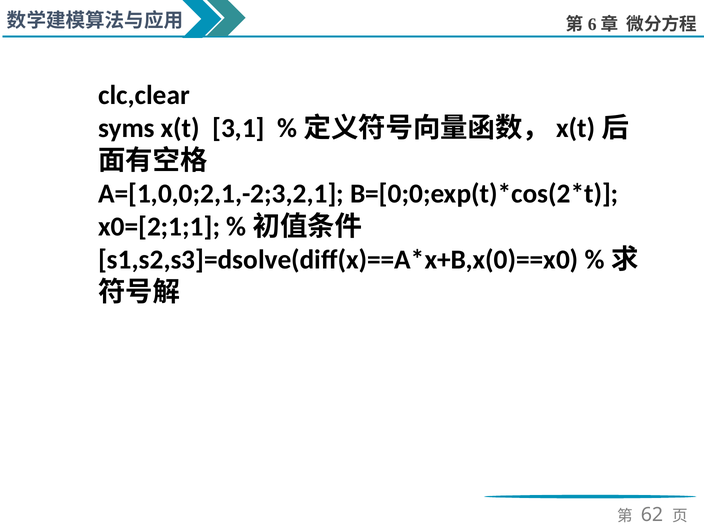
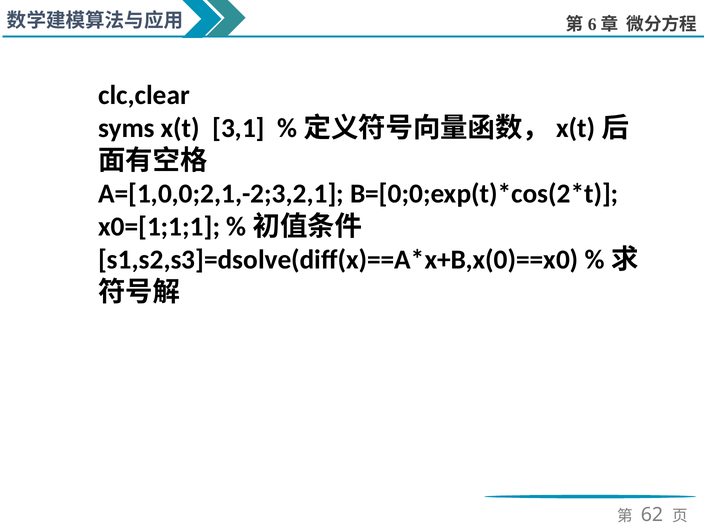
x0=[2;1;1: x0=[2;1;1 -> x0=[1;1;1 (159, 227)
